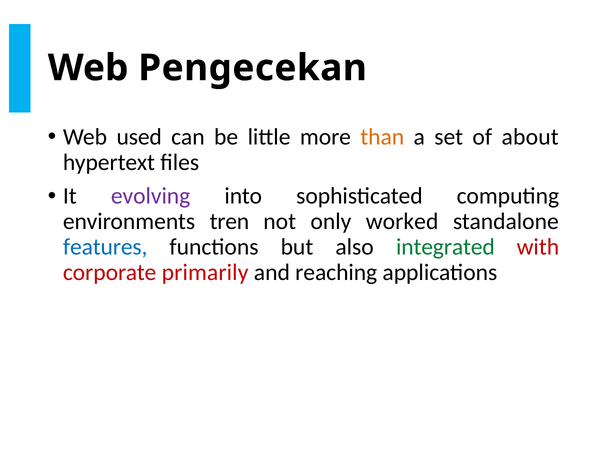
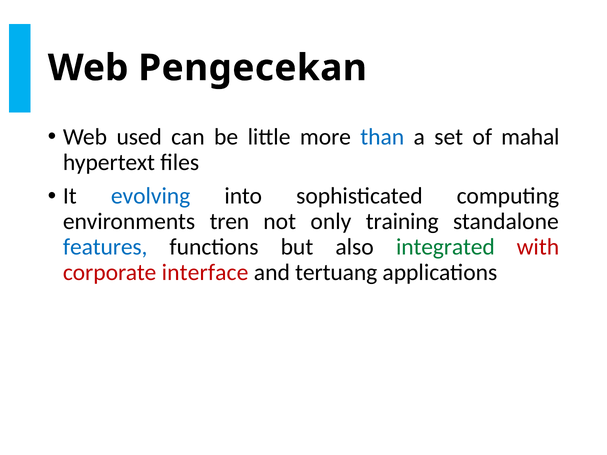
than colour: orange -> blue (382, 137)
about: about -> mahal (530, 137)
evolving colour: purple -> blue (151, 196)
worked: worked -> training (402, 222)
primarily: primarily -> interface (205, 273)
reaching: reaching -> tertuang (336, 273)
